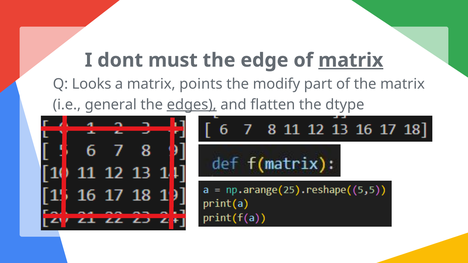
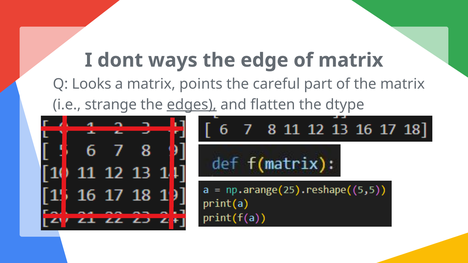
must: must -> ways (173, 60)
matrix underline: present -> none (351, 60)
modify: modify -> careful (276, 84)
general: general -> strange (111, 105)
